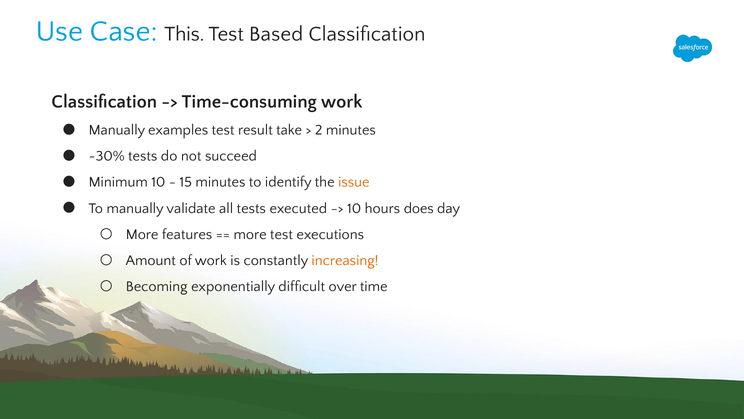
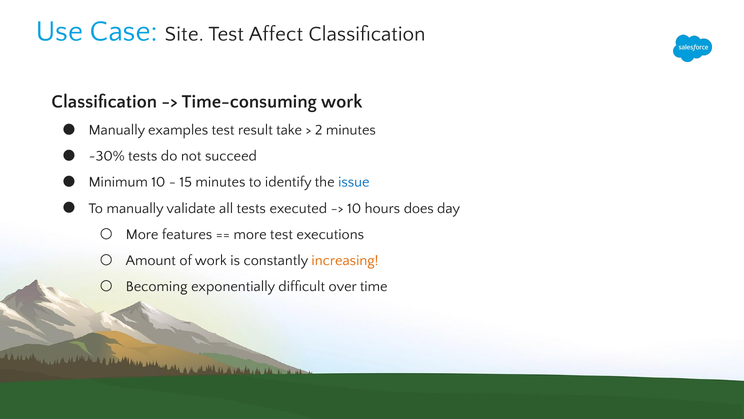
This: This -> Site (184, 34)
Based: Based -> Affect (276, 34)
issue colour: orange -> blue (354, 182)
